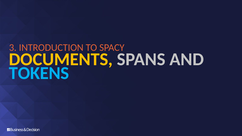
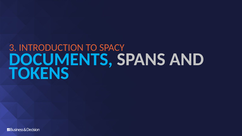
DOCUMENTS colour: yellow -> light blue (61, 59)
